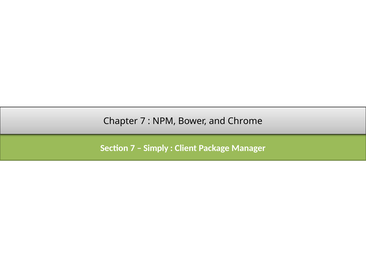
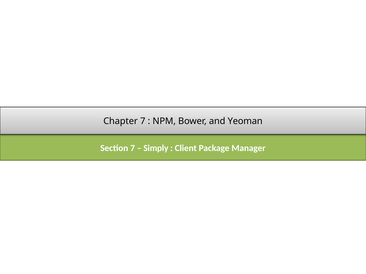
Chrome: Chrome -> Yeoman (245, 121)
